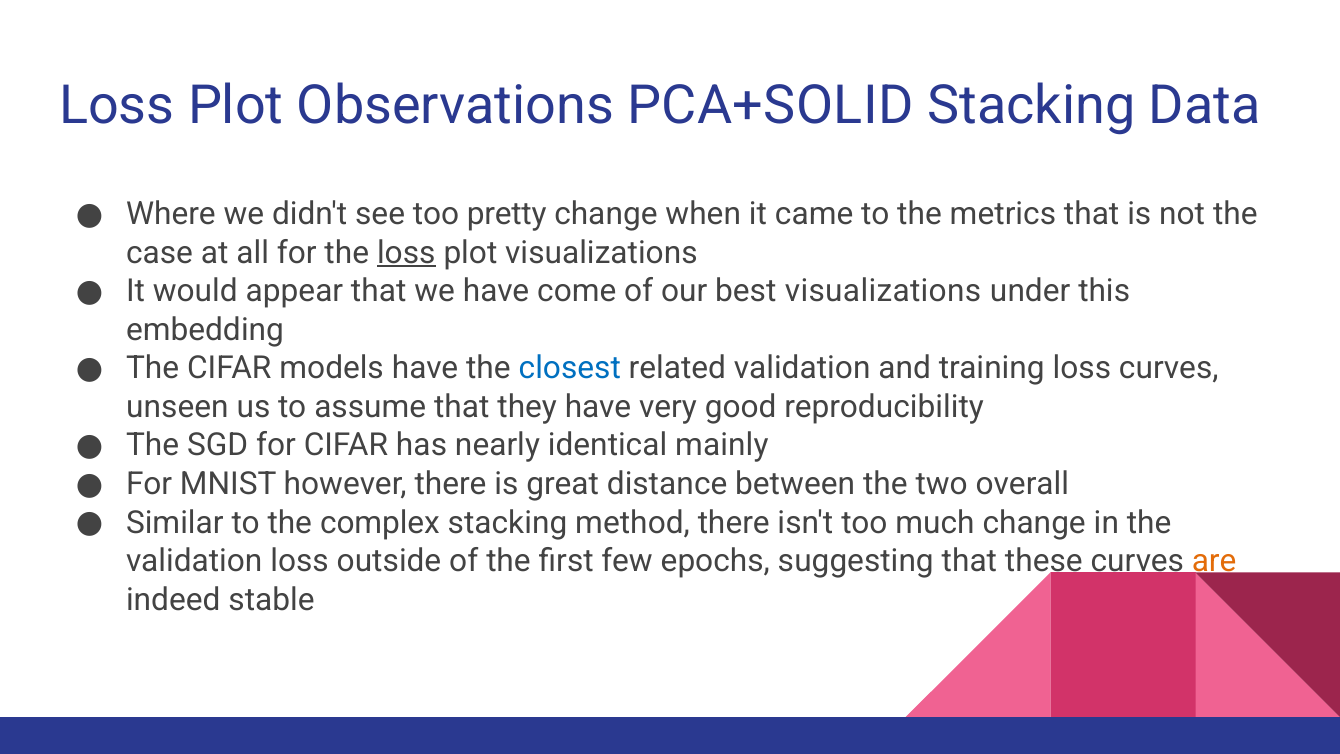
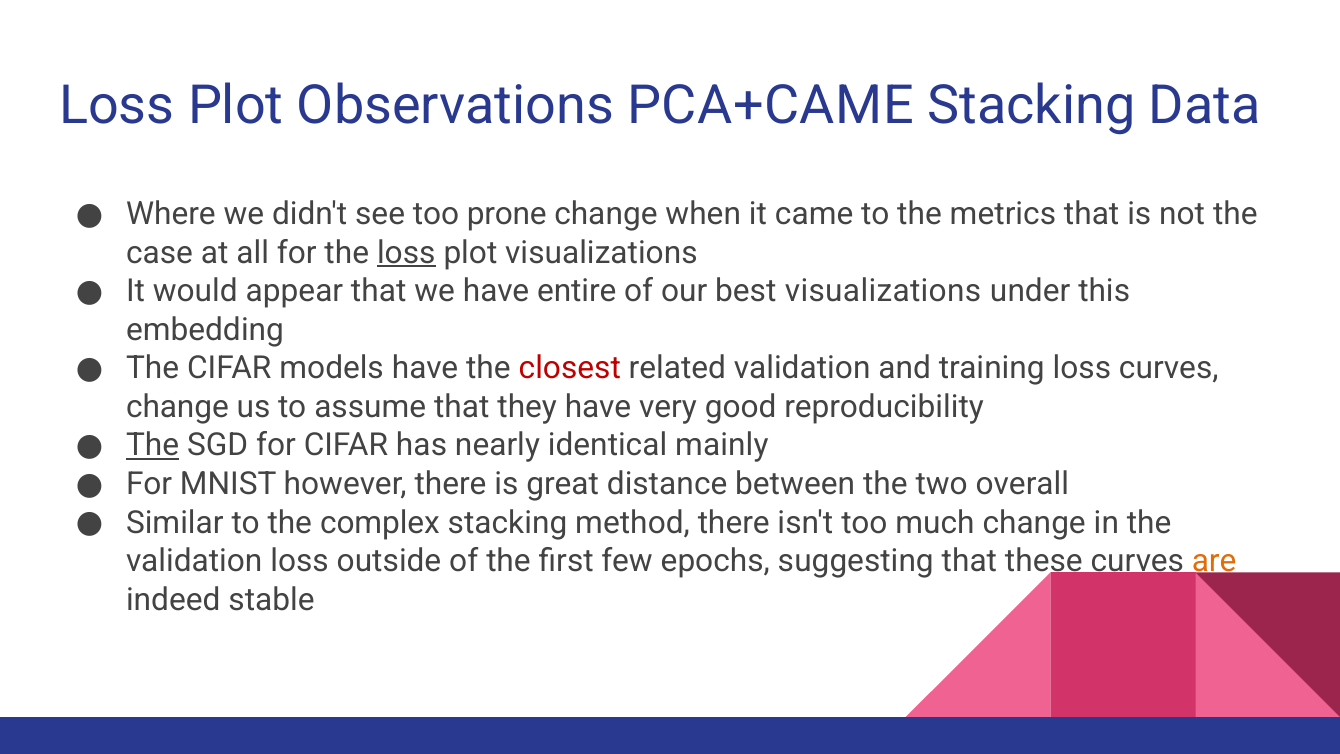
PCA+SOLID: PCA+SOLID -> PCA+CAME (770, 106)
pretty: pretty -> prone (507, 214)
come: come -> entire (577, 291)
closest colour: blue -> red (570, 368)
unseen: unseen -> change (177, 407)
The underline: none -> present (153, 445)
